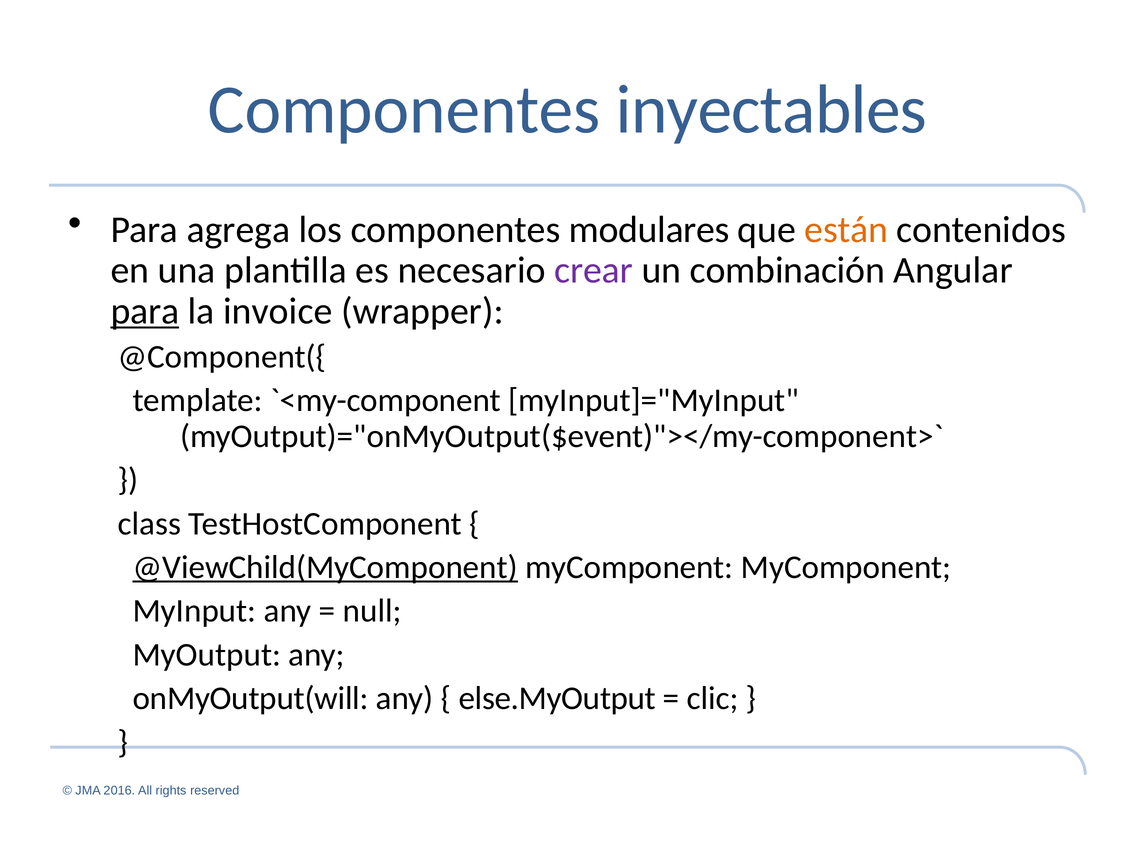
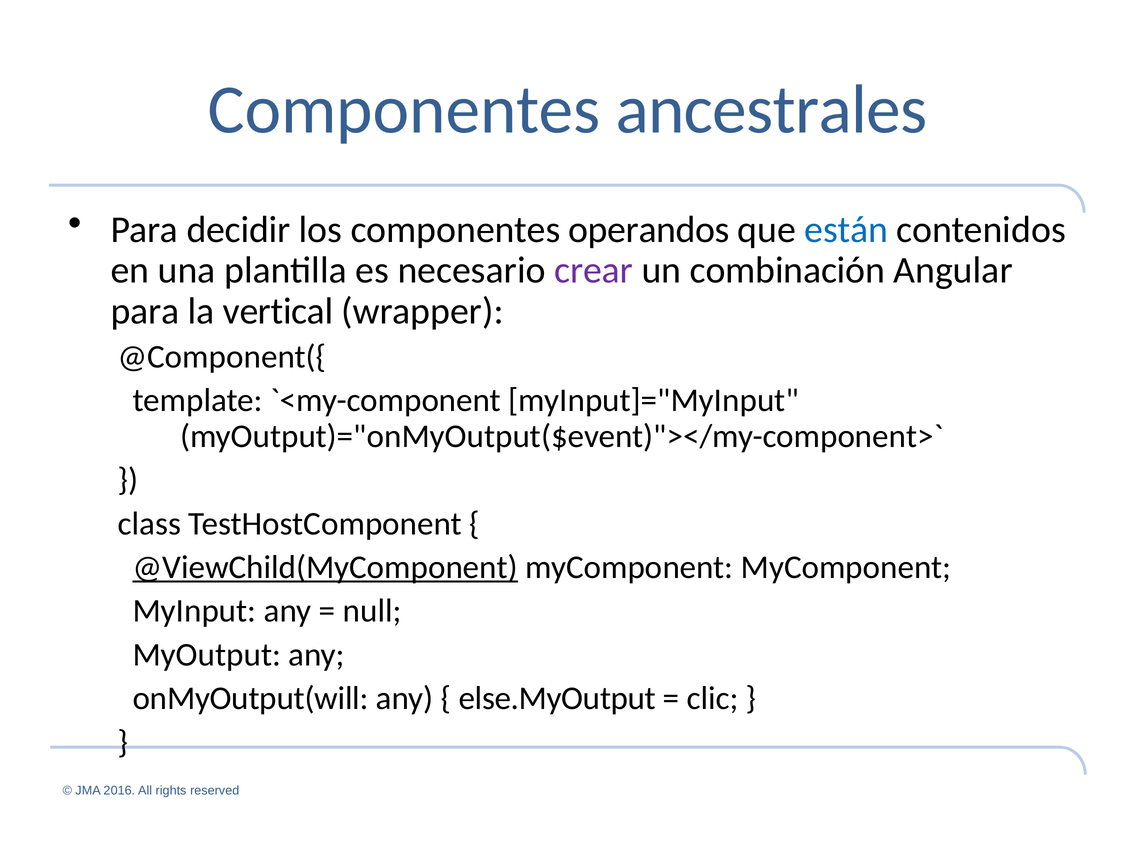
inyectables: inyectables -> ancestrales (771, 110)
agrega: agrega -> decidir (238, 230)
modulares: modulares -> operandos (649, 230)
están colour: orange -> blue (846, 230)
para underline: present -> none (145, 311)
invoice: invoice -> vertical (278, 311)
